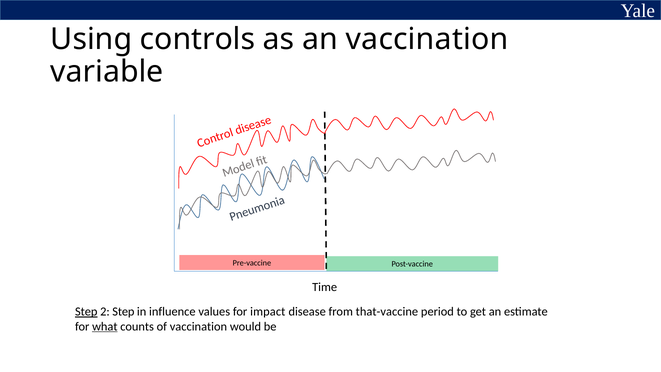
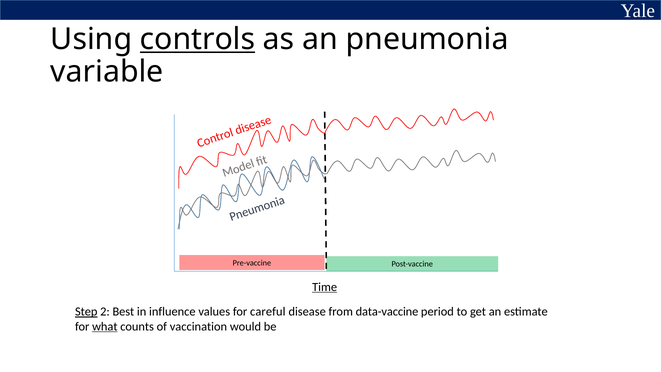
controls underline: none -> present (198, 39)
an vaccination: vaccination -> pneumonia (427, 39)
Time underline: none -> present (325, 287)
2 Step: Step -> Best (123, 311)
impact: impact -> careful (268, 311)
that-vaccine: that-vaccine -> data-vaccine (387, 311)
